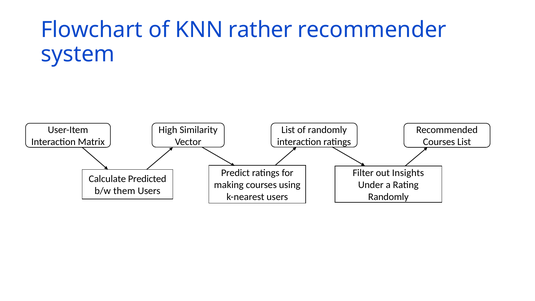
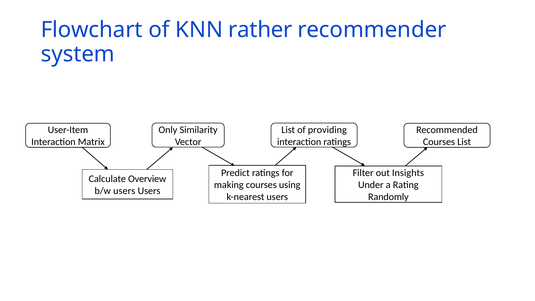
High: High -> Only (168, 130)
of randomly: randomly -> providing (327, 130)
Predicted: Predicted -> Overview (147, 179)
b/w them: them -> users (124, 191)
